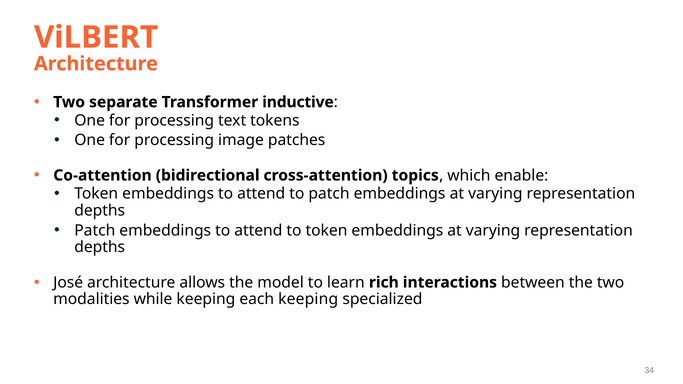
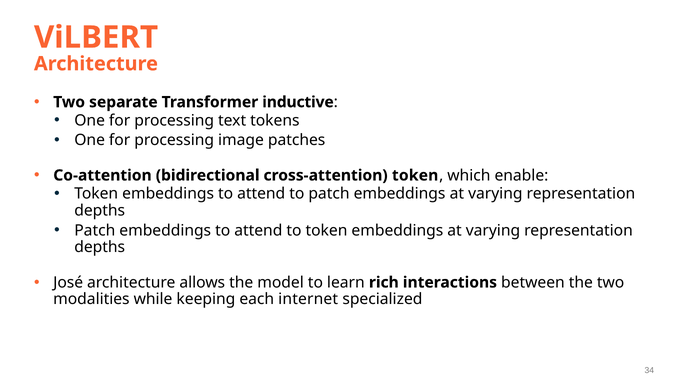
cross-attention topics: topics -> token (415, 175)
each keeping: keeping -> internet (308, 299)
